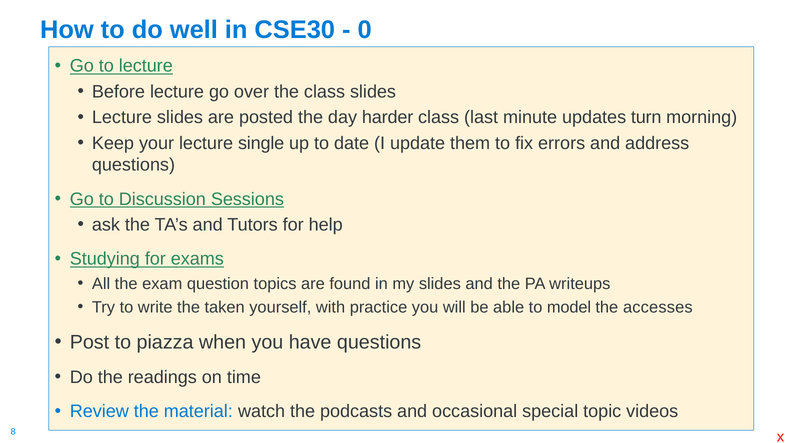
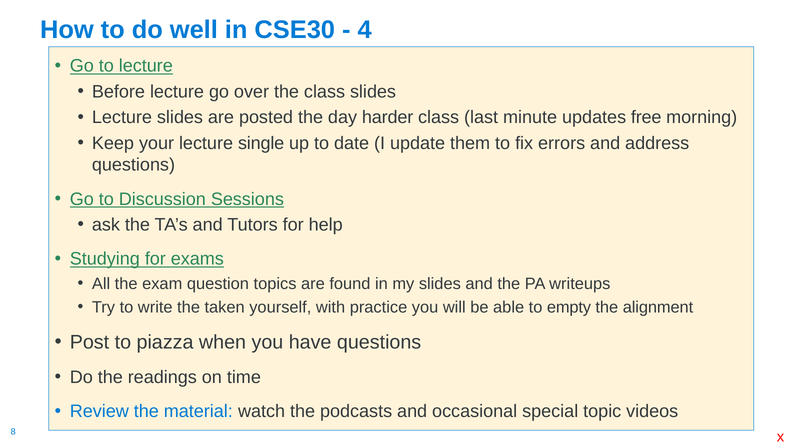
0: 0 -> 4 (365, 30)
turn: turn -> free (646, 118)
model: model -> empty (569, 308)
accesses: accesses -> alignment (658, 308)
